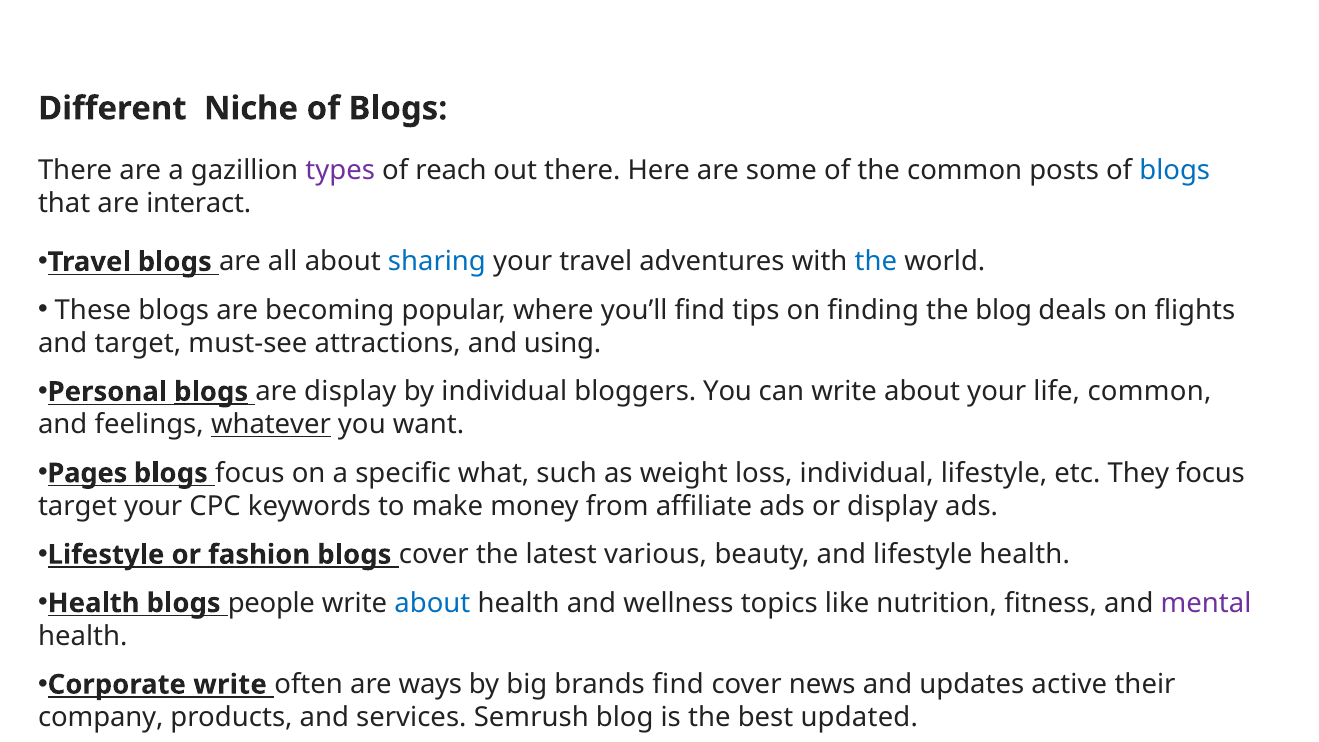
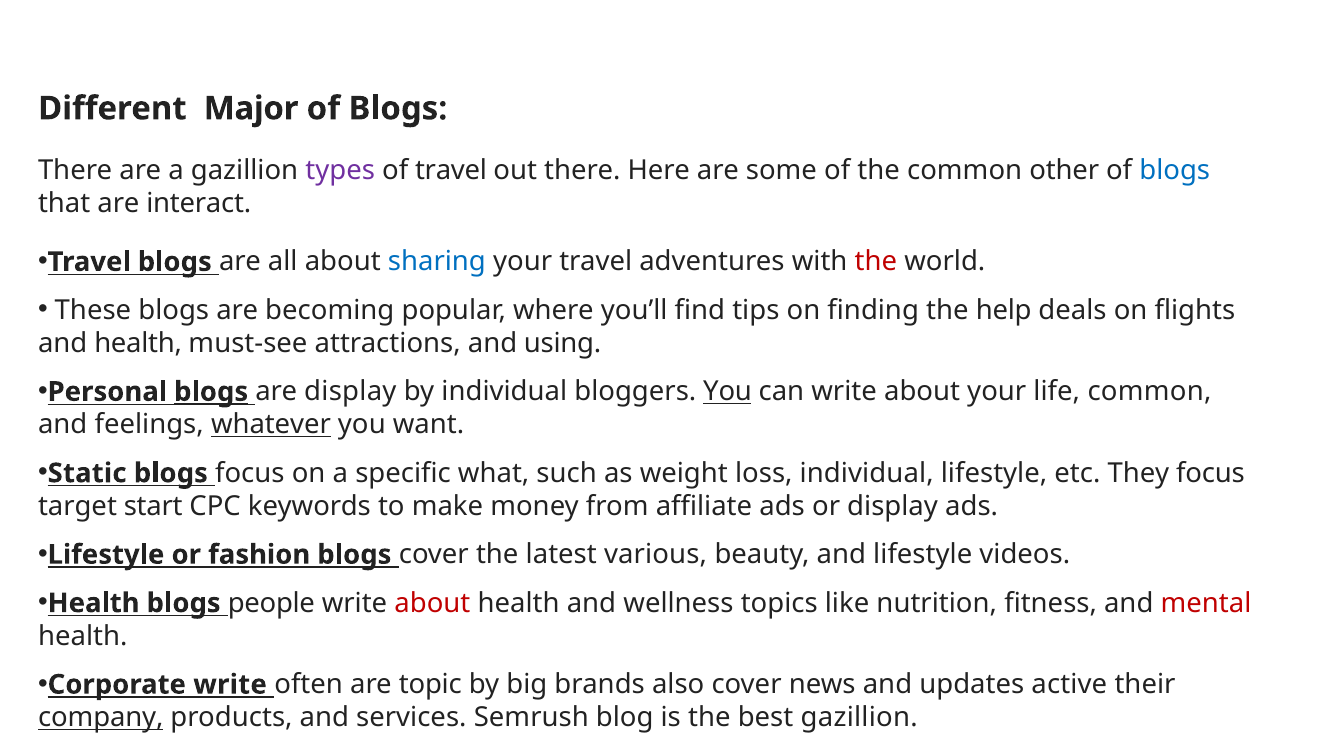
Niche: Niche -> Major (251, 108)
of reach: reach -> travel (451, 170)
posts: posts -> other (1064, 170)
the colour: blue -> red (876, 262)
the blog: blog -> help (1004, 310)
and target: target -> health (138, 343)
You underline: none -> present (728, 392)
Pages: Pages -> Static (87, 473)
target your: your -> start (153, 506)
lifestyle health: health -> videos (1025, 555)
about colour: blue -> red (432, 603)
mental colour: purple -> red (1206, 603)
ways: ways -> topic (430, 684)
brands find: find -> also (678, 684)
company underline: none -> present (101, 717)
best updated: updated -> gazillion (859, 717)
